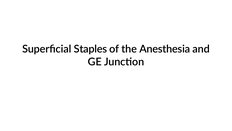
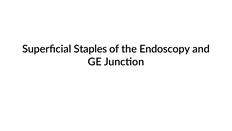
Anesthesia: Anesthesia -> Endoscopy (165, 49)
